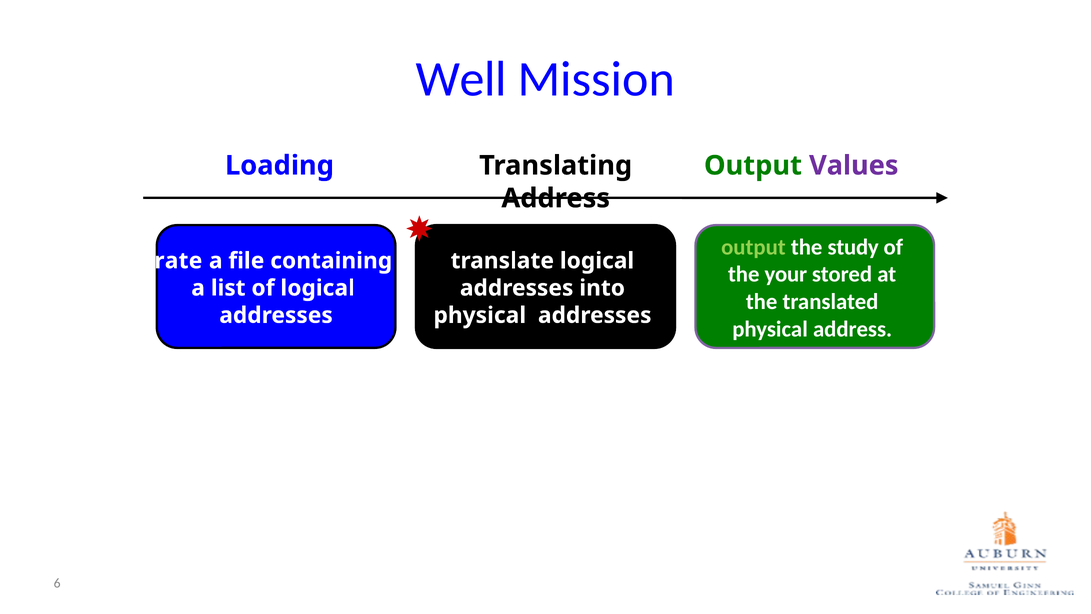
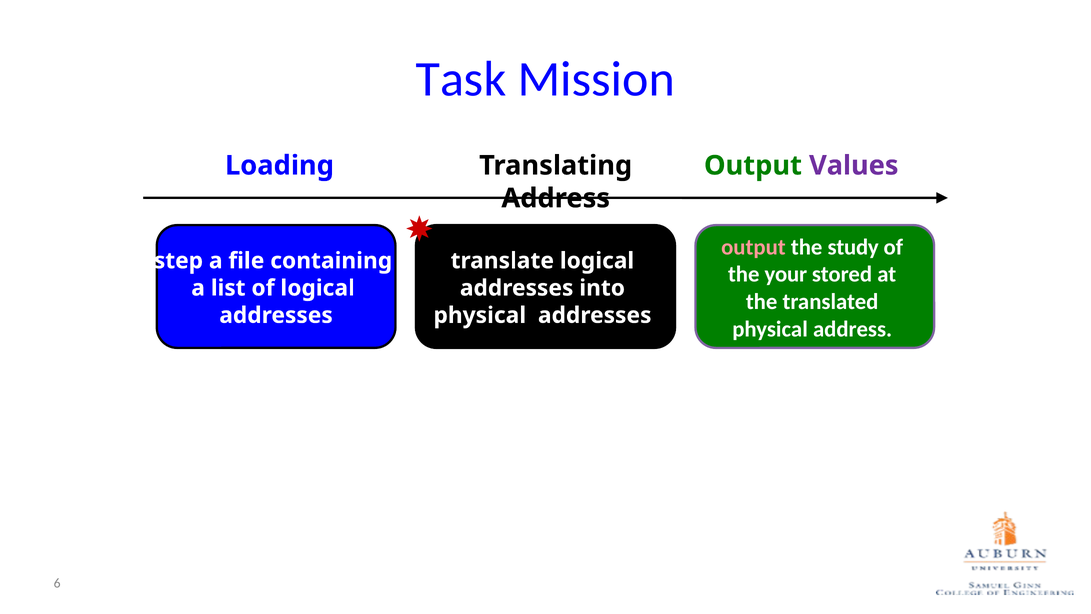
Well: Well -> Task (461, 79)
output colour: light green -> pink (753, 247)
rate: rate -> step (178, 261)
